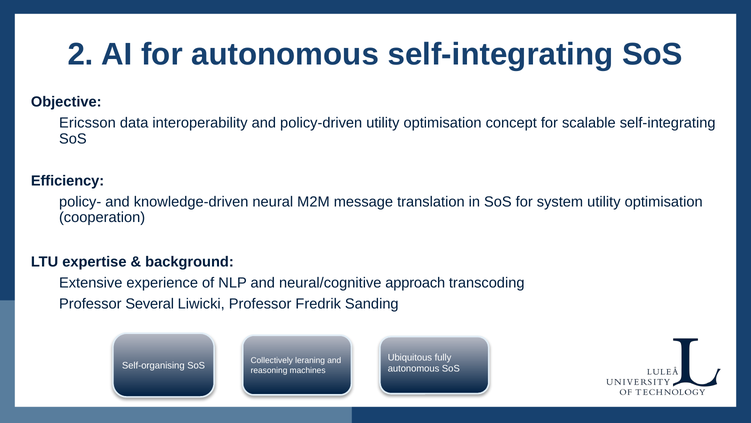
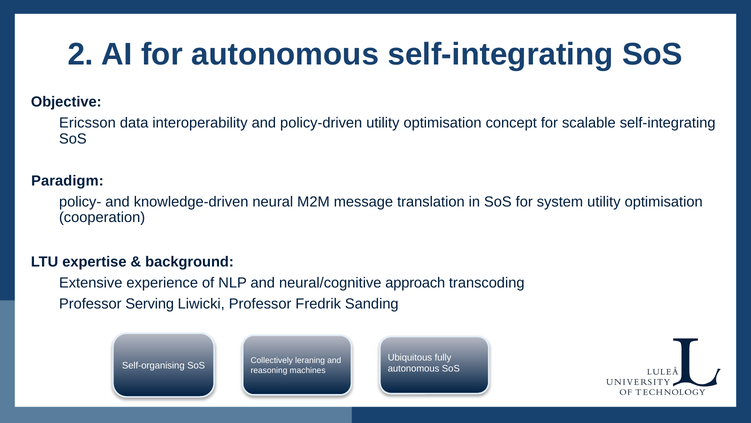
Efficiency: Efficiency -> Paradigm (67, 181)
Several: Several -> Serving (150, 304)
